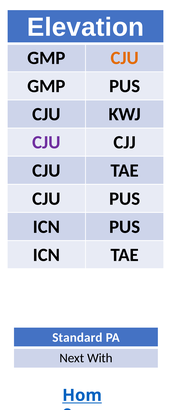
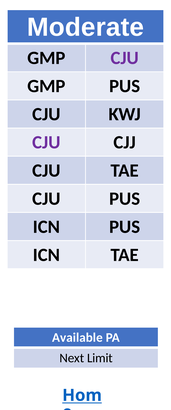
Elevation: Elevation -> Moderate (85, 27)
CJU colour: orange -> purple (125, 58)
Standard: Standard -> Available (77, 337)
With: With -> Limit (100, 357)
